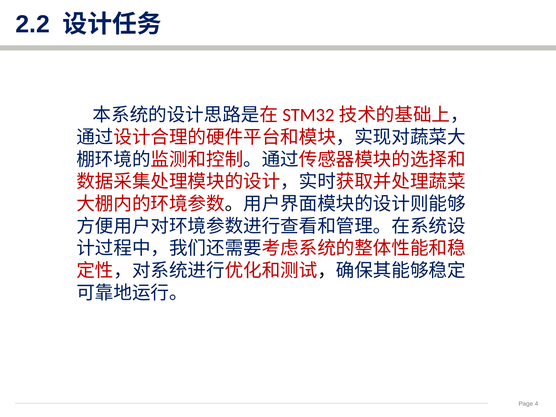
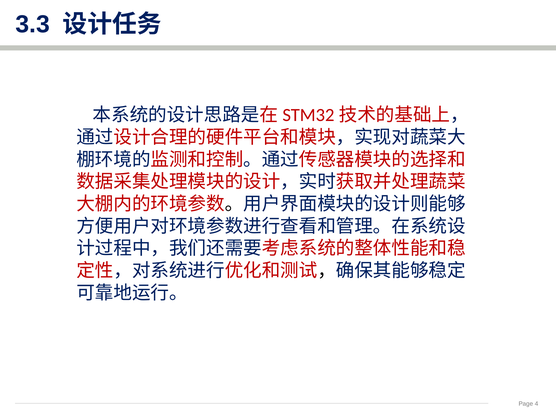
2.2: 2.2 -> 3.3 (33, 24)
